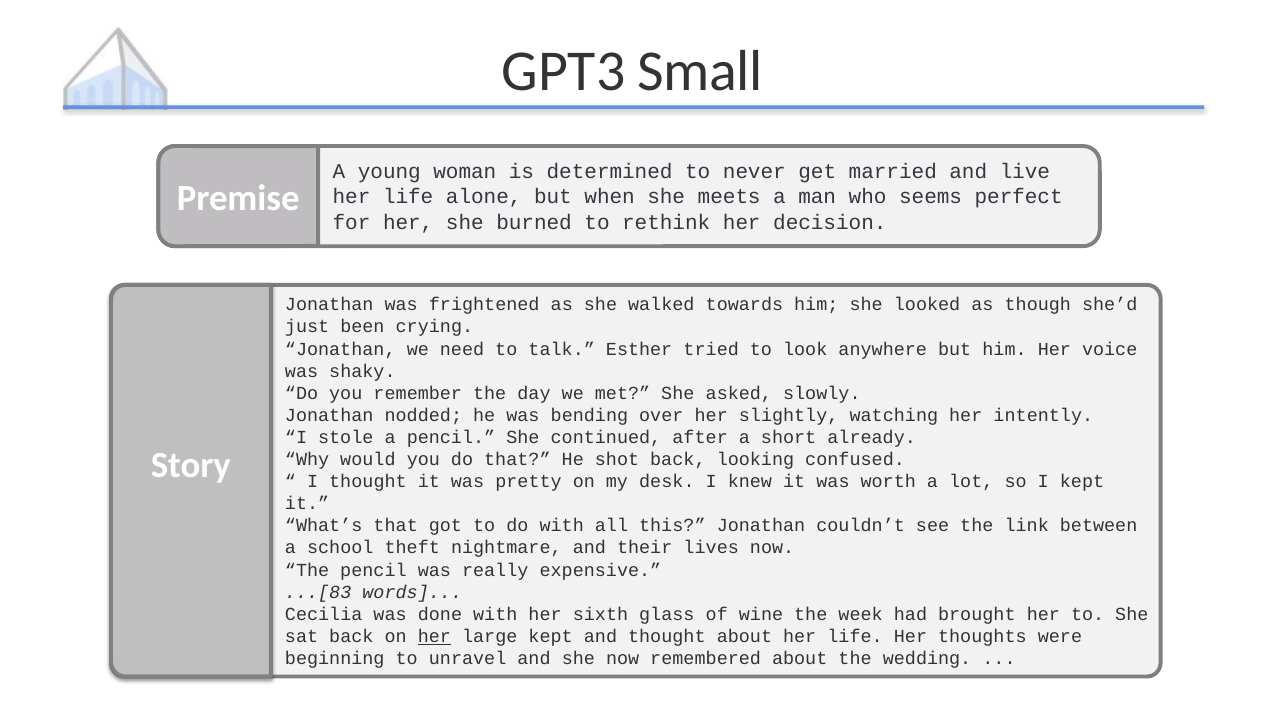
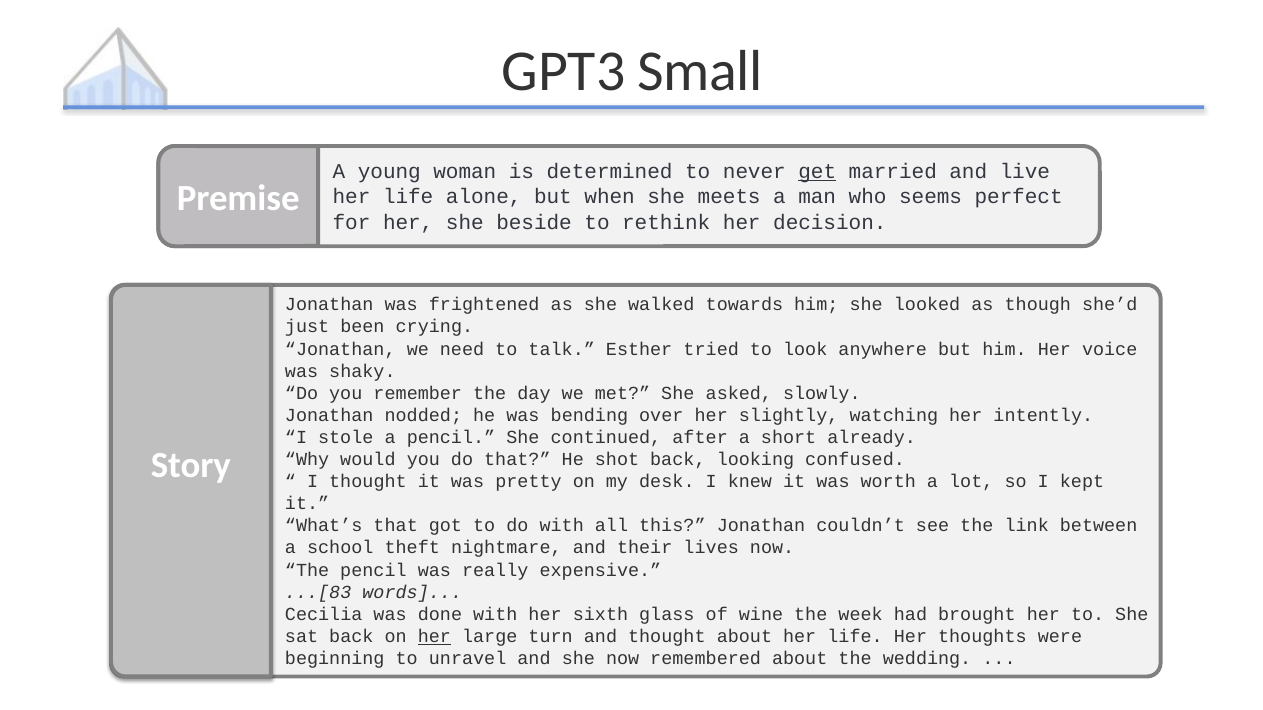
get underline: none -> present (817, 172)
burned: burned -> beside (534, 222)
large kept: kept -> turn (551, 637)
